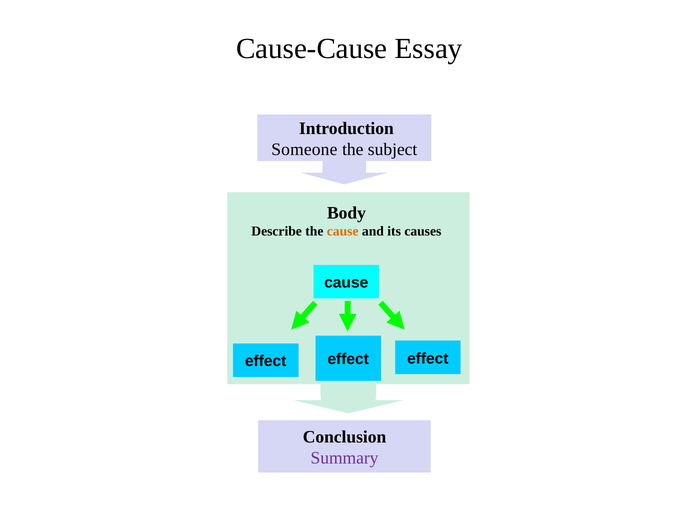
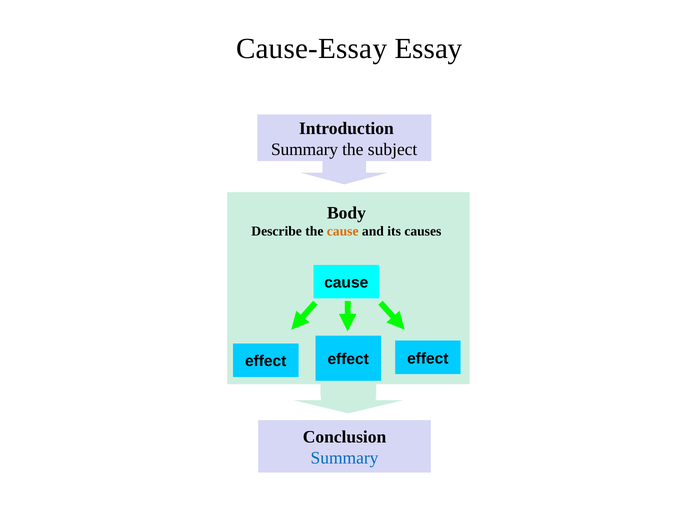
Cause-Cause: Cause-Cause -> Cause-Essay (312, 49)
Someone: Someone -> Summary (305, 150)
Summary colour: purple -> blue (344, 458)
